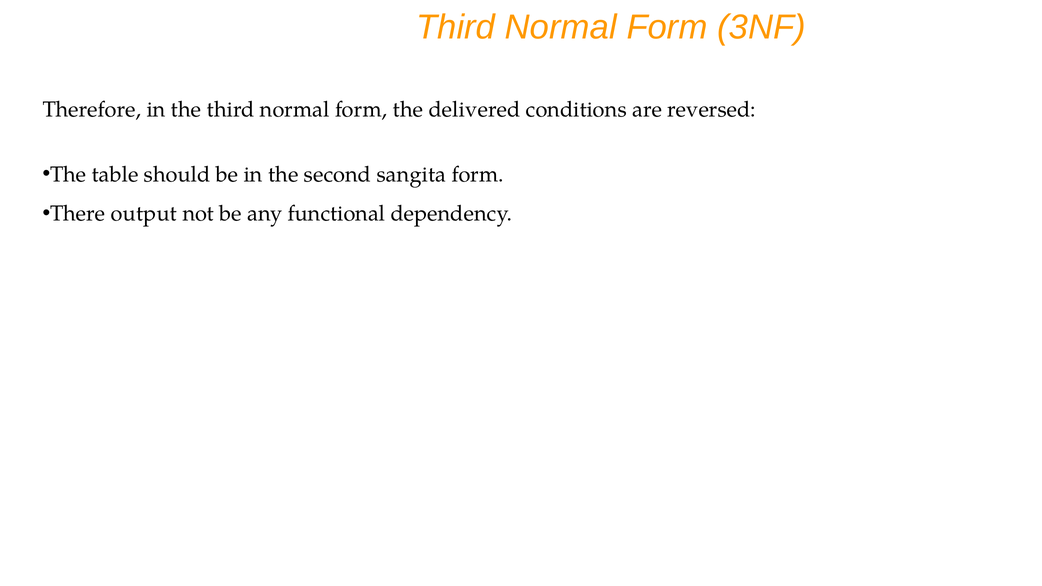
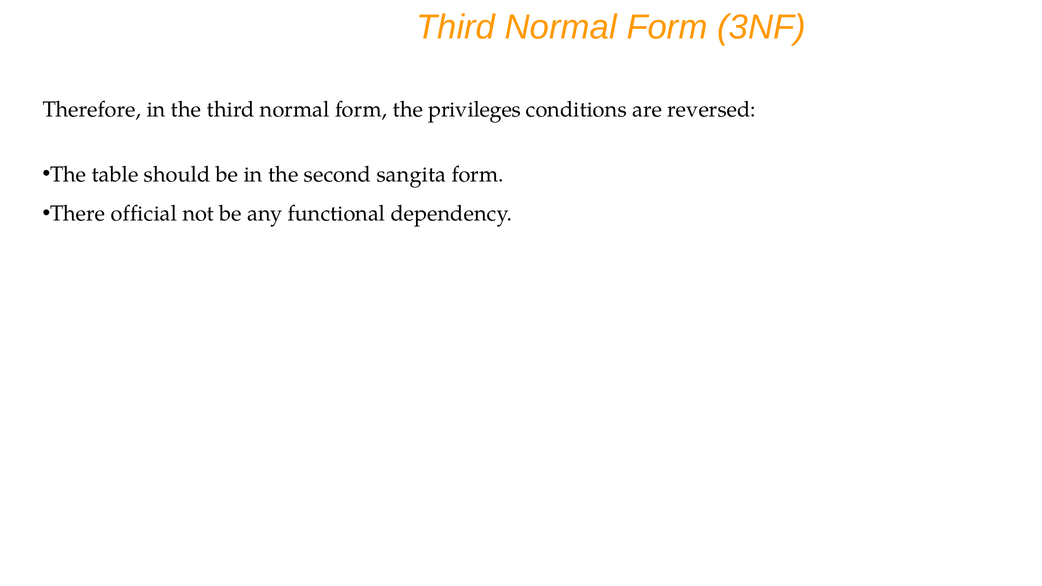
delivered: delivered -> privileges (475, 109)
output: output -> official (144, 214)
